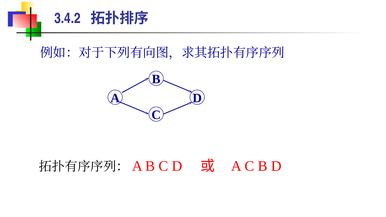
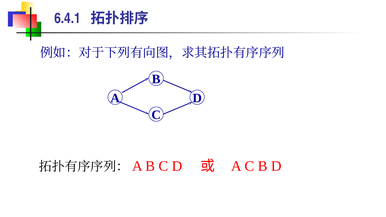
3.4.2: 3.4.2 -> 6.4.1 (68, 18)
